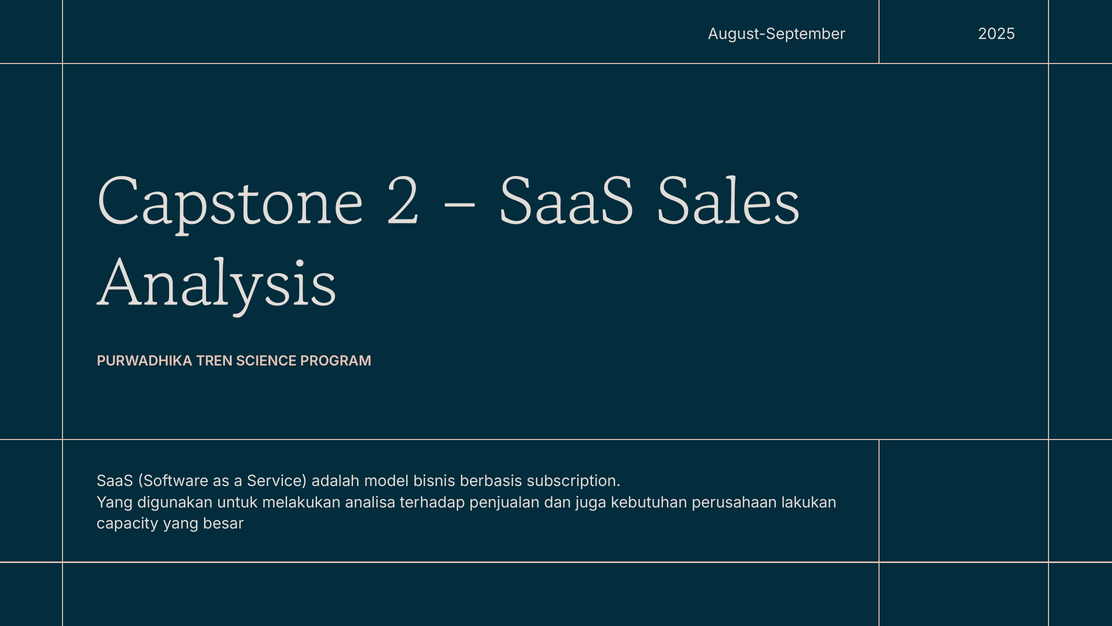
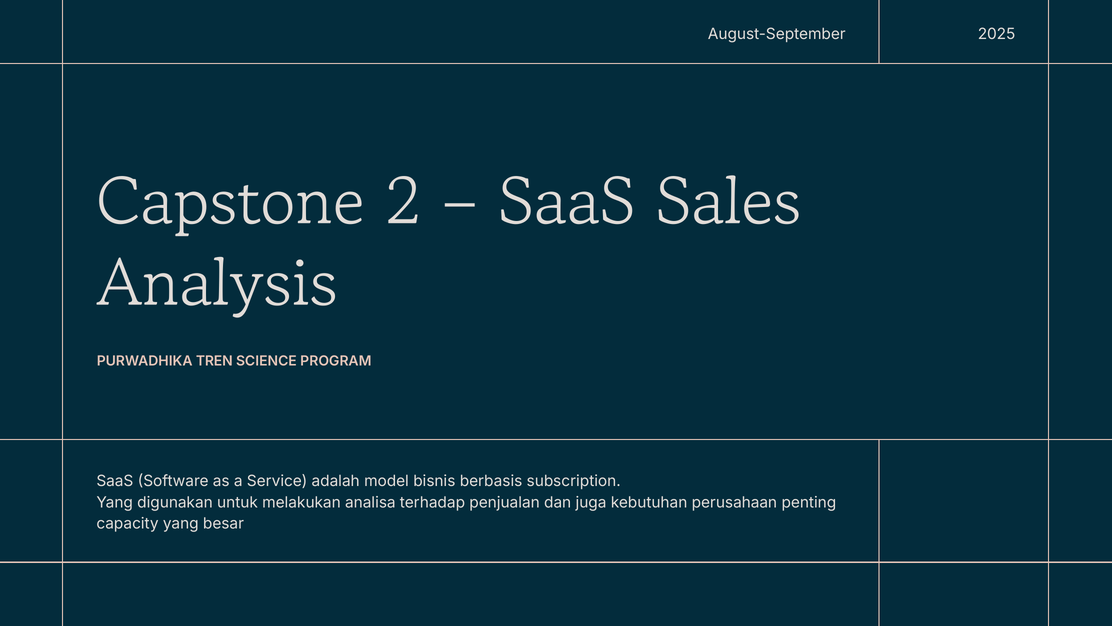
lakukan: lakukan -> penting (809, 502)
